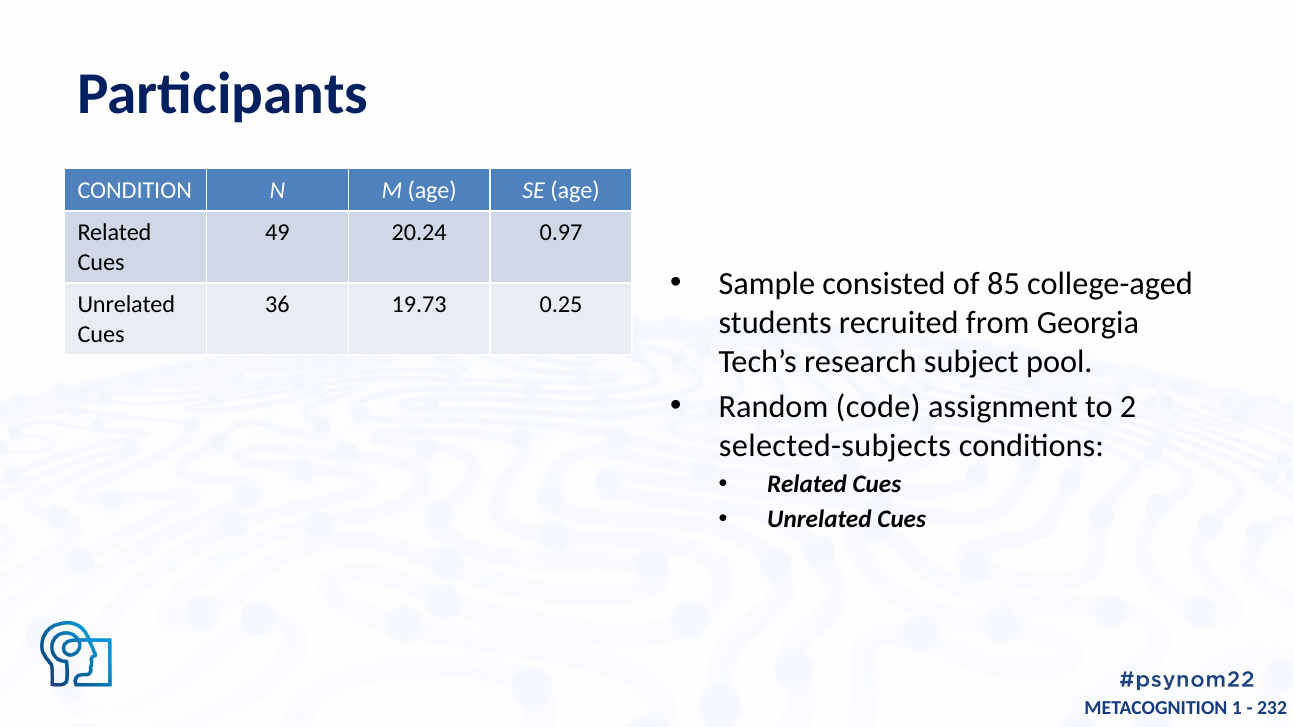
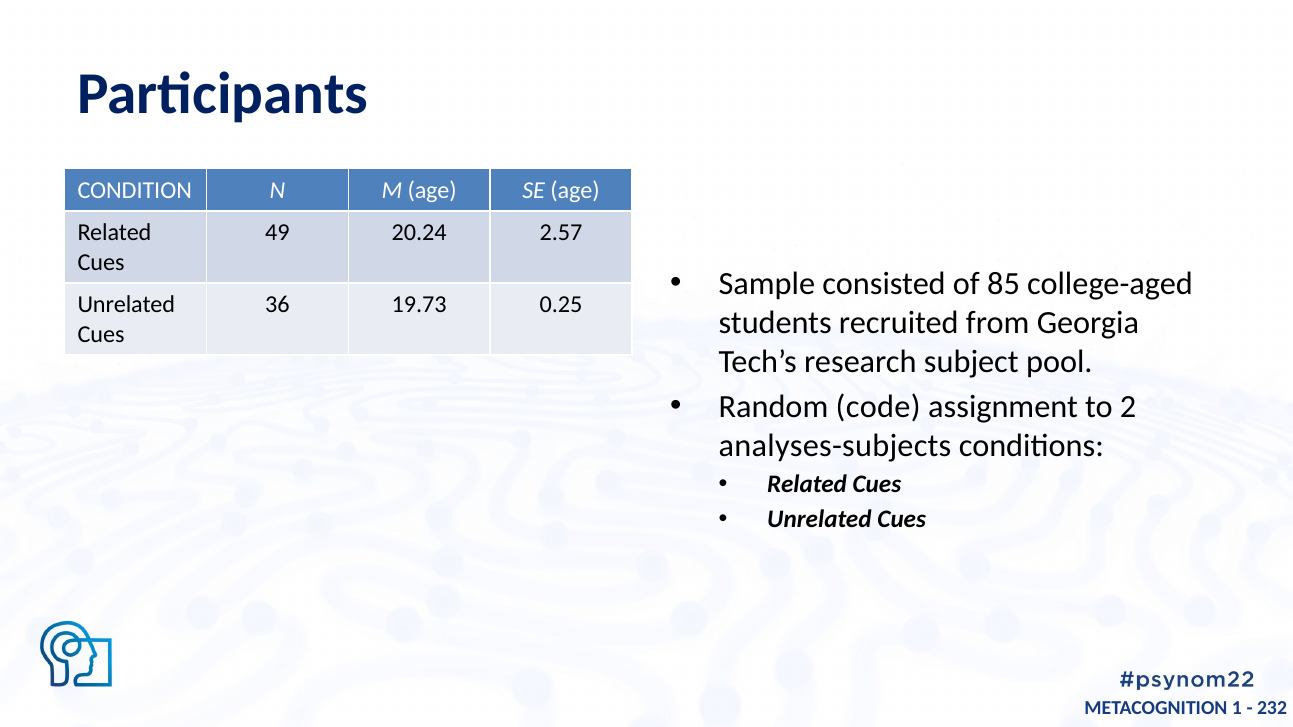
0.97: 0.97 -> 2.57 (561, 233)
selected-subjects: selected-subjects -> analyses-subjects (835, 446)
